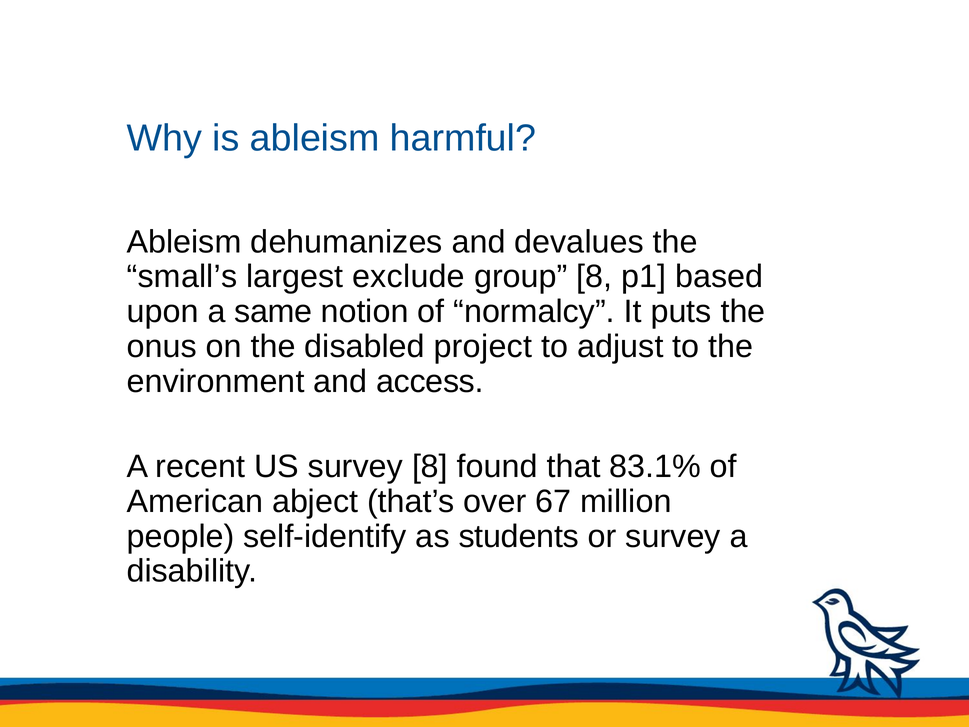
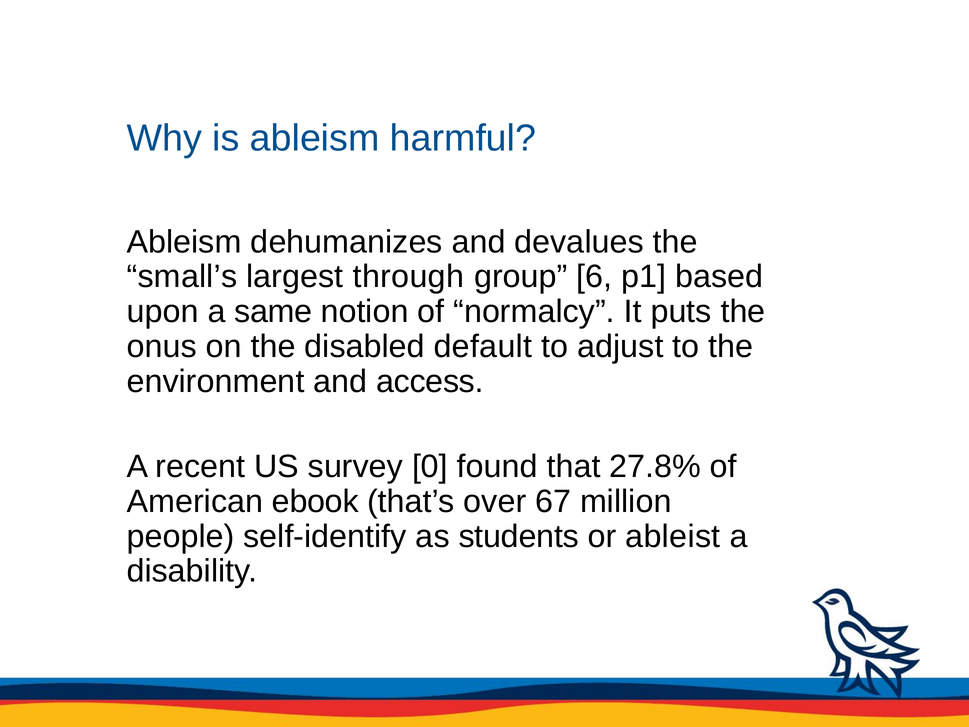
exclude: exclude -> through (409, 277)
group 8: 8 -> 6 (594, 277)
project: project -> default (483, 346)
survey 8: 8 -> 0 (430, 467)
83.1%: 83.1% -> 27.8% (655, 467)
abject: abject -> ebook (315, 501)
or survey: survey -> ableist (673, 536)
